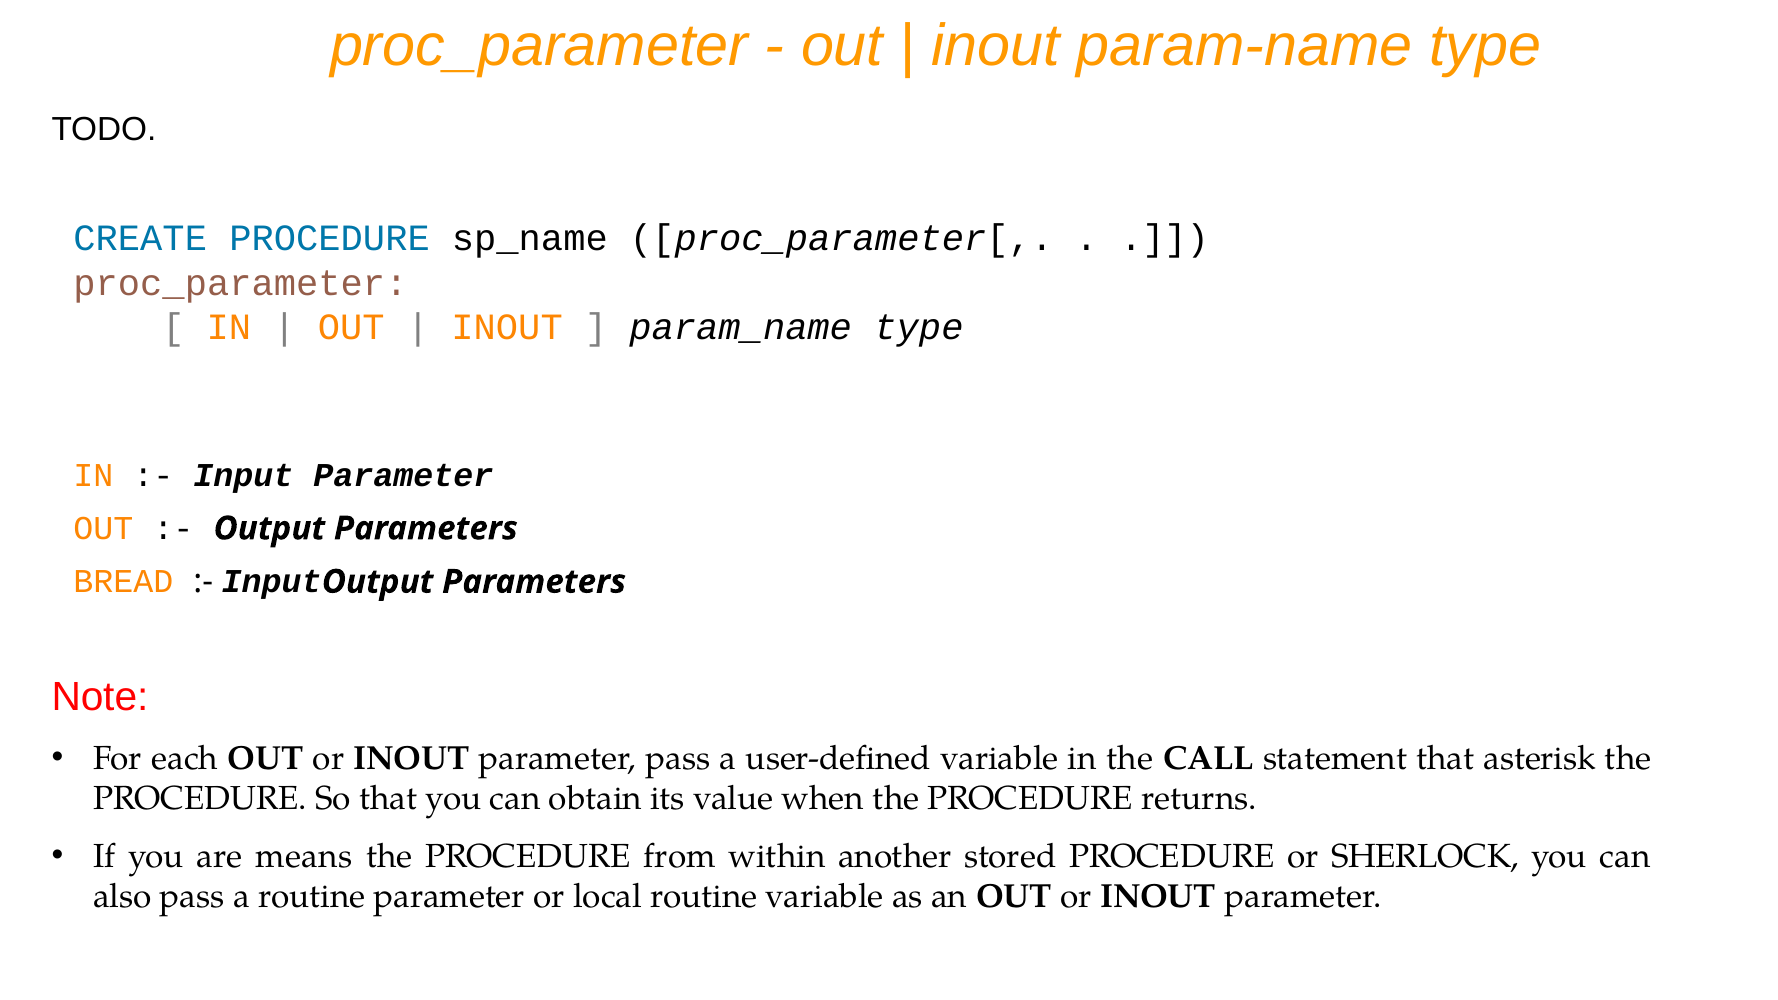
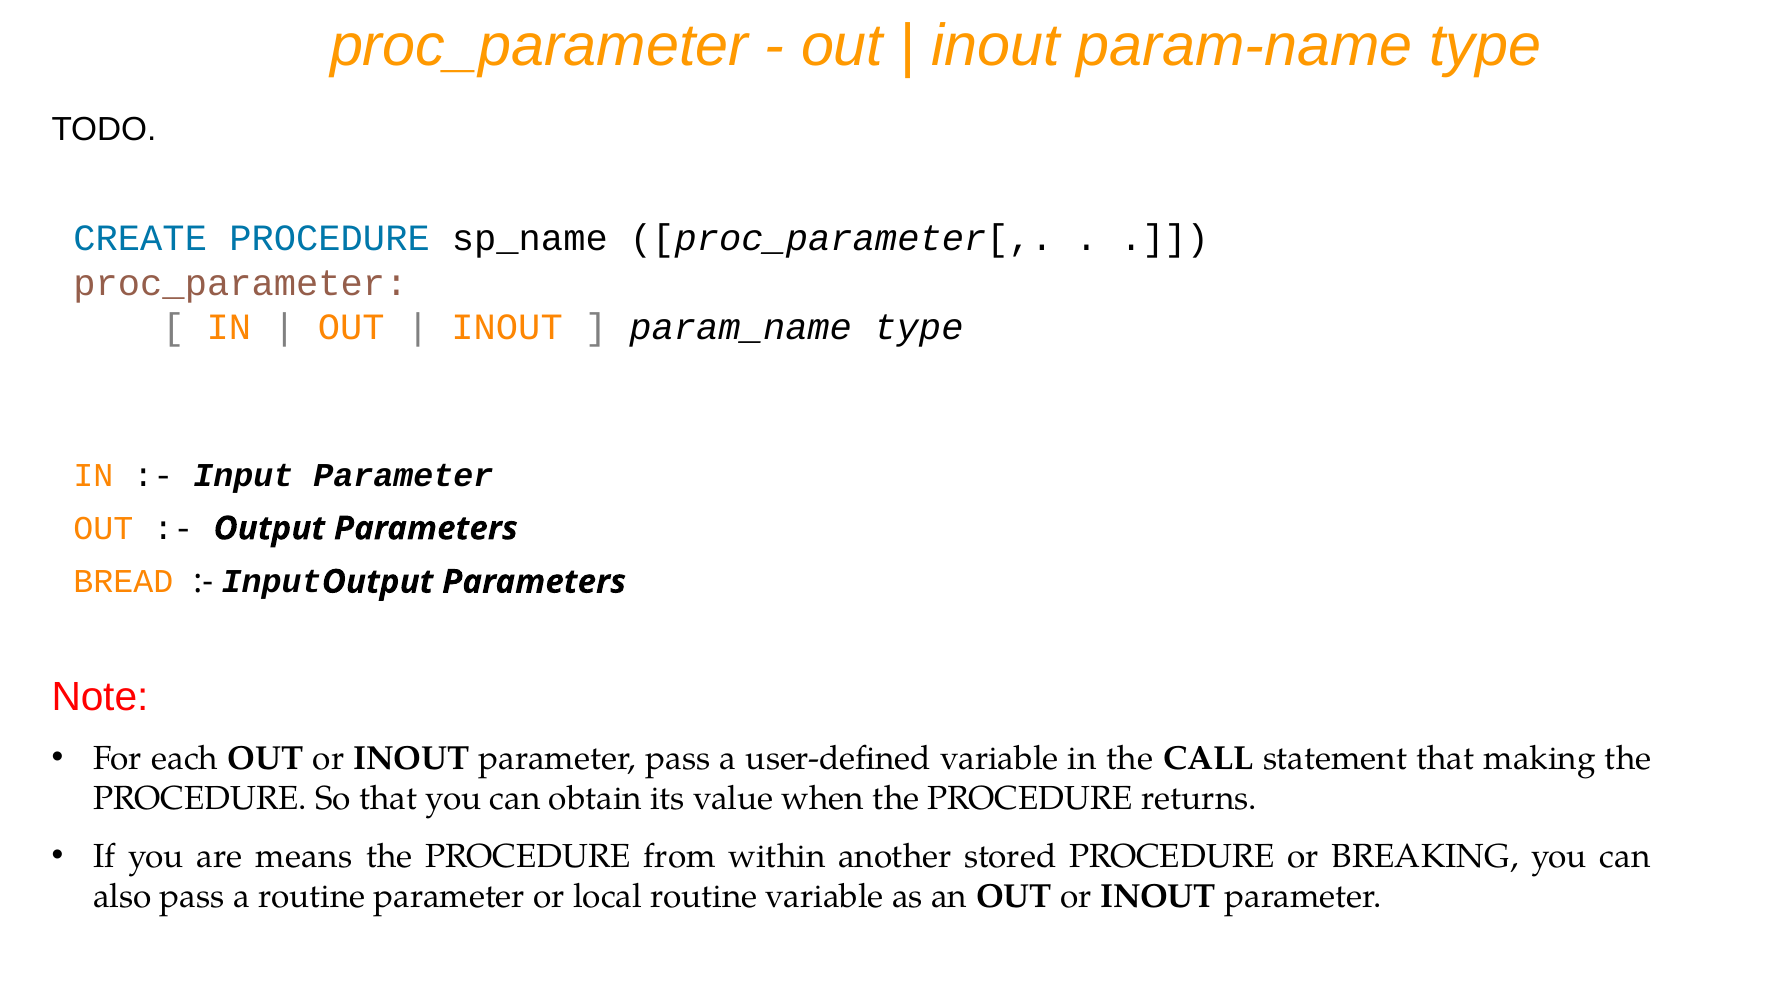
asterisk: asterisk -> making (1540, 759)
SHERLOCK: SHERLOCK -> BREAKING (1425, 856)
